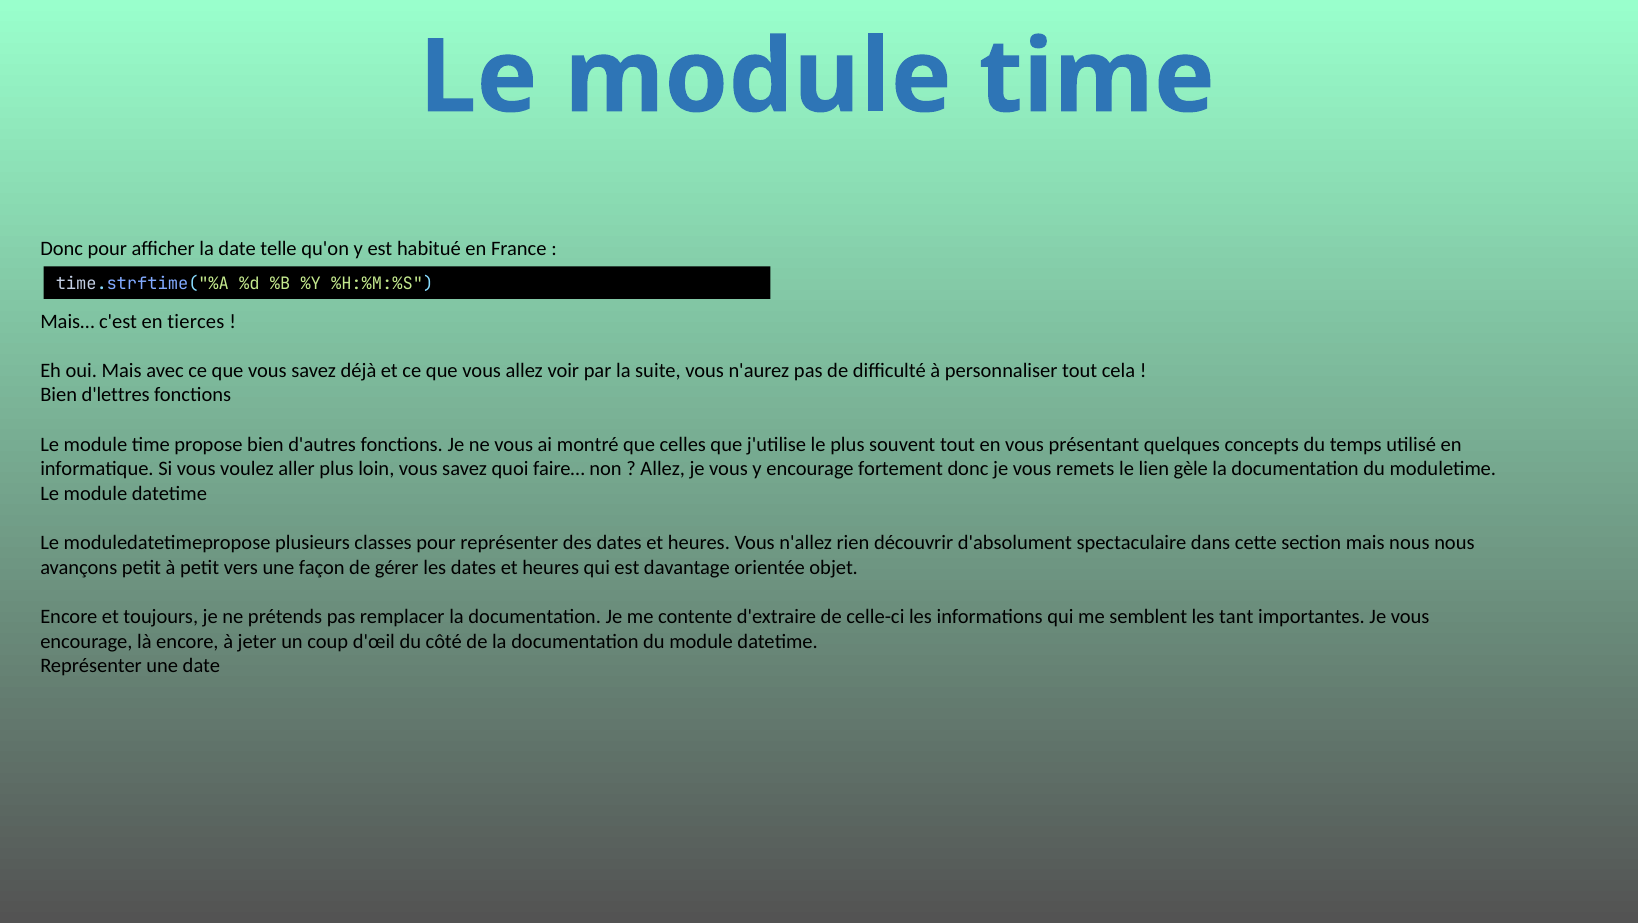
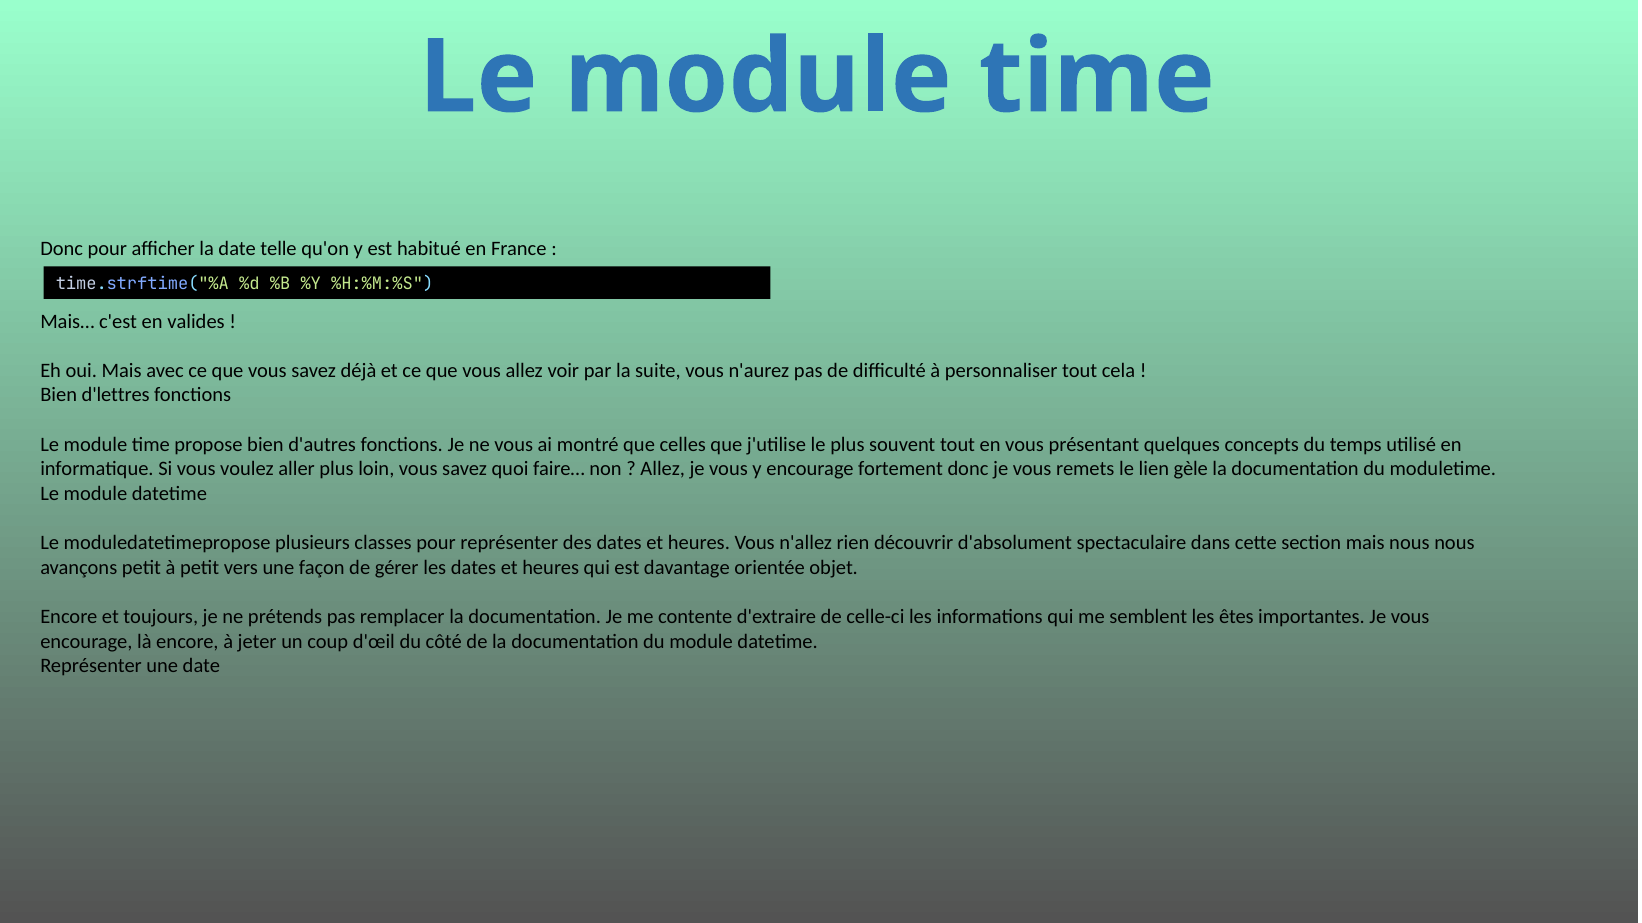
tierces: tierces -> valides (196, 322)
tant: tant -> êtes (1236, 617)
